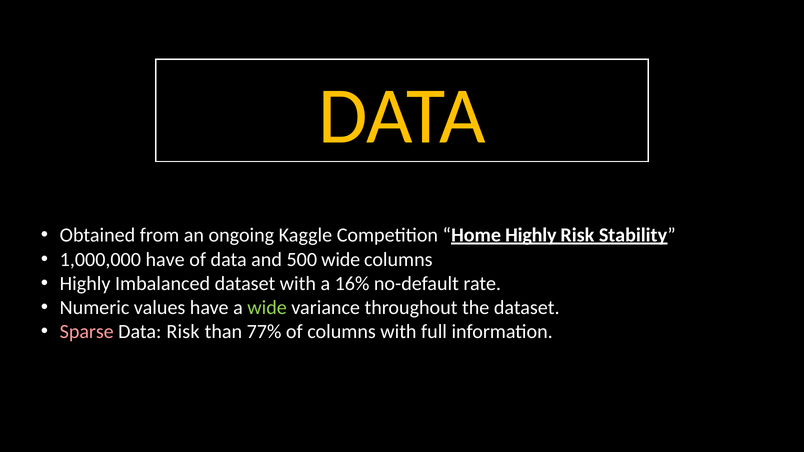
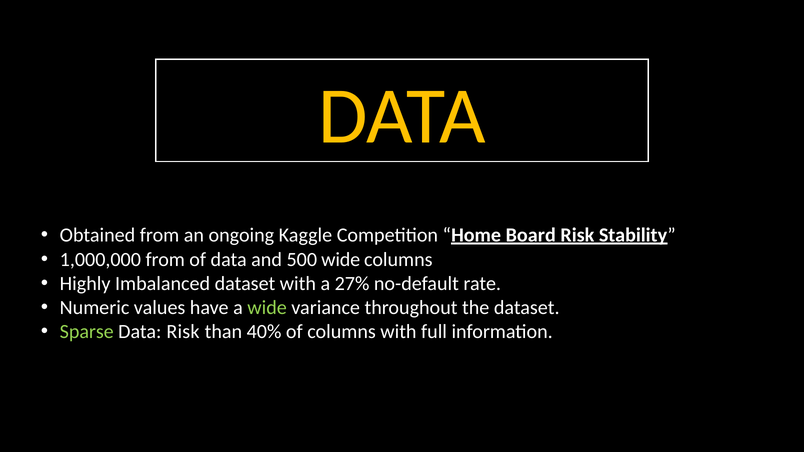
Home Highly: Highly -> Board (531, 235)
1,000,000 have: have -> from (165, 260)
16%: 16% -> 27% (352, 284)
Sparse colour: pink -> light green (87, 332)
77%: 77% -> 40% (264, 332)
